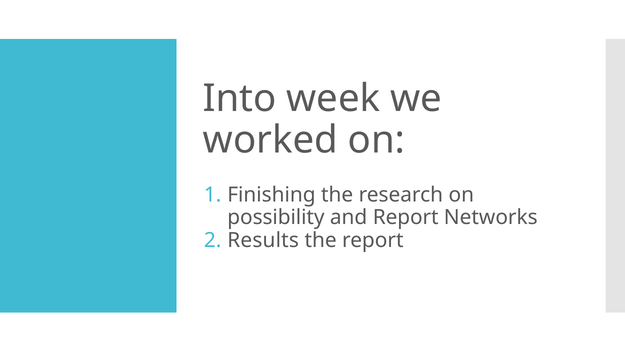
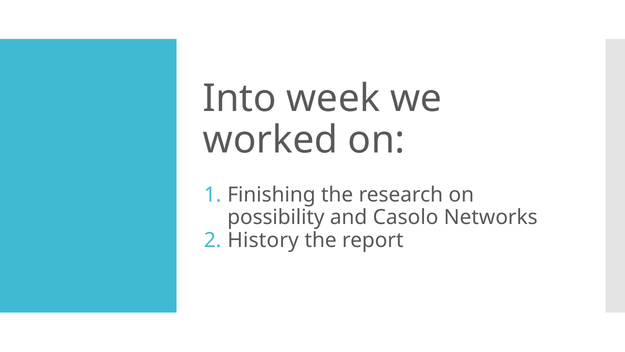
and Report: Report -> Casolo (406, 217)
Results: Results -> History (263, 240)
